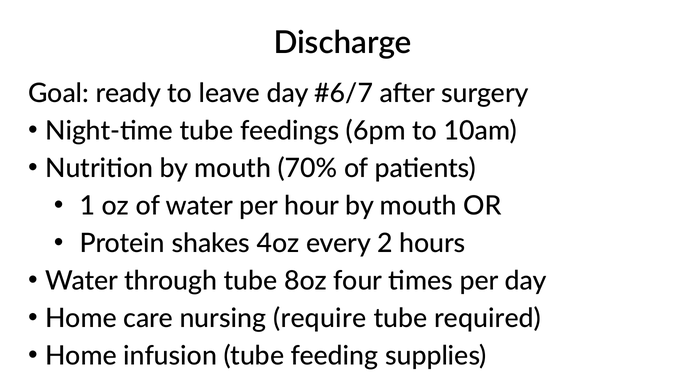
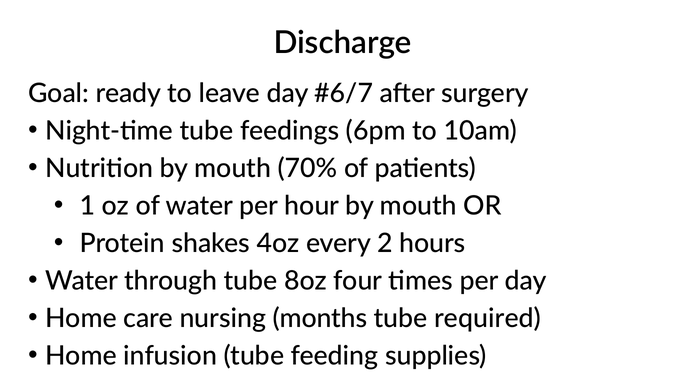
require: require -> months (320, 318)
